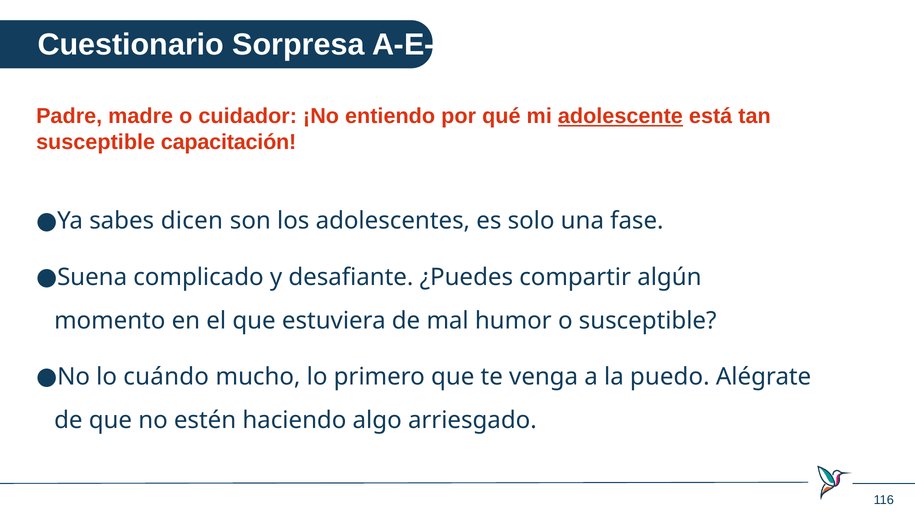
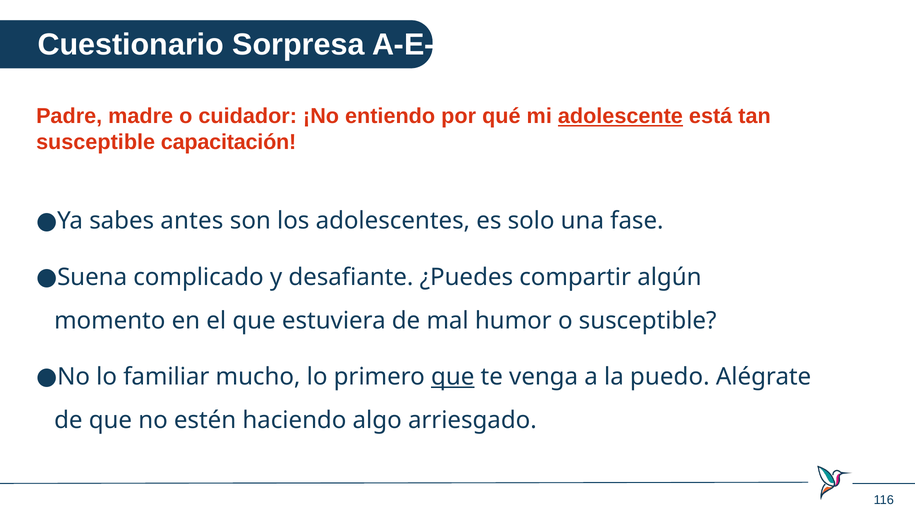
dicen: dicen -> antes (192, 221)
cuándo: cuándo -> familiar (166, 377)
que underline: none -> present (453, 377)
